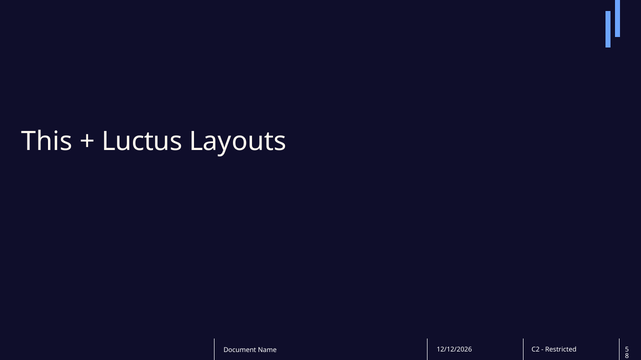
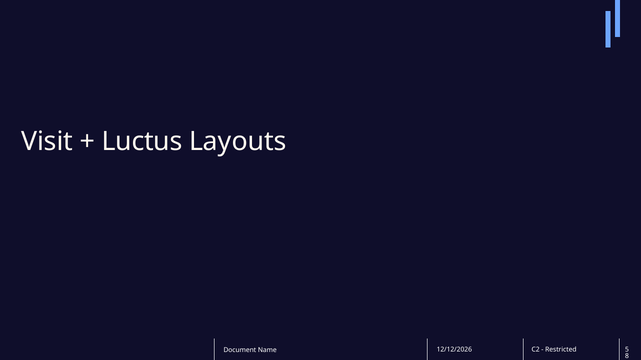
This: This -> Visit (47, 142)
